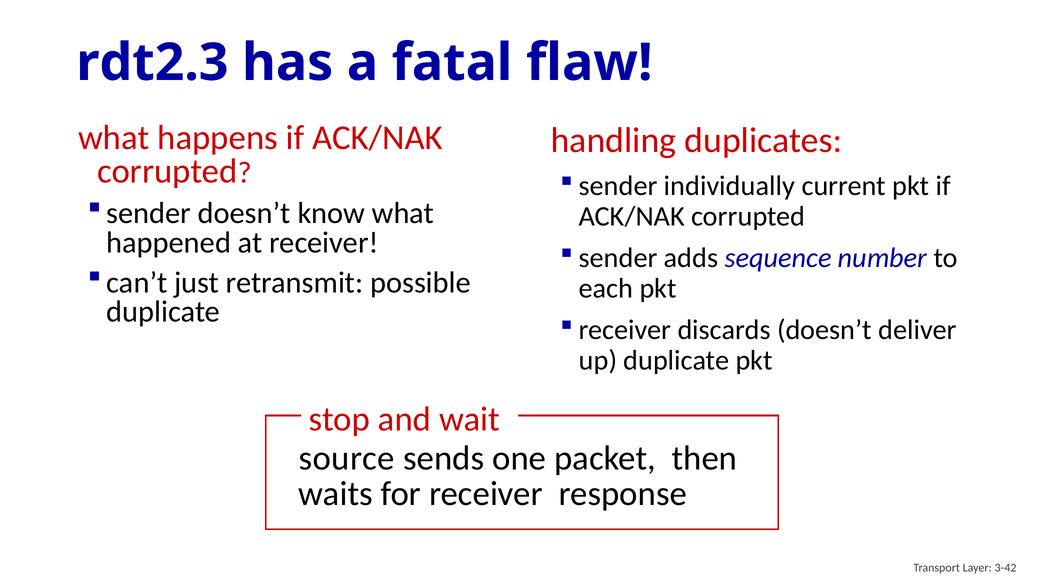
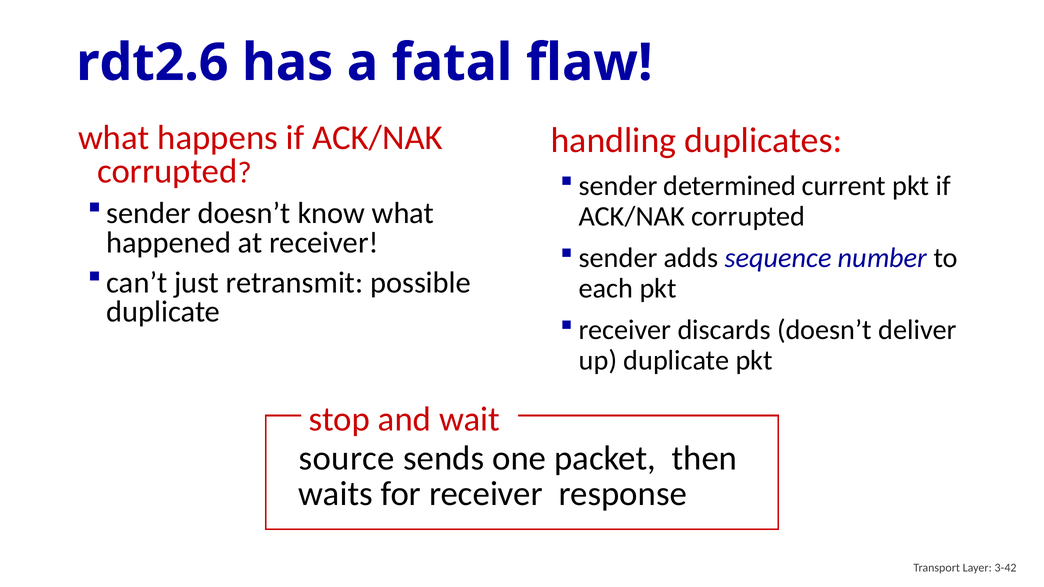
rdt2.3: rdt2.3 -> rdt2.6 (152, 63)
individually: individually -> determined (730, 186)
